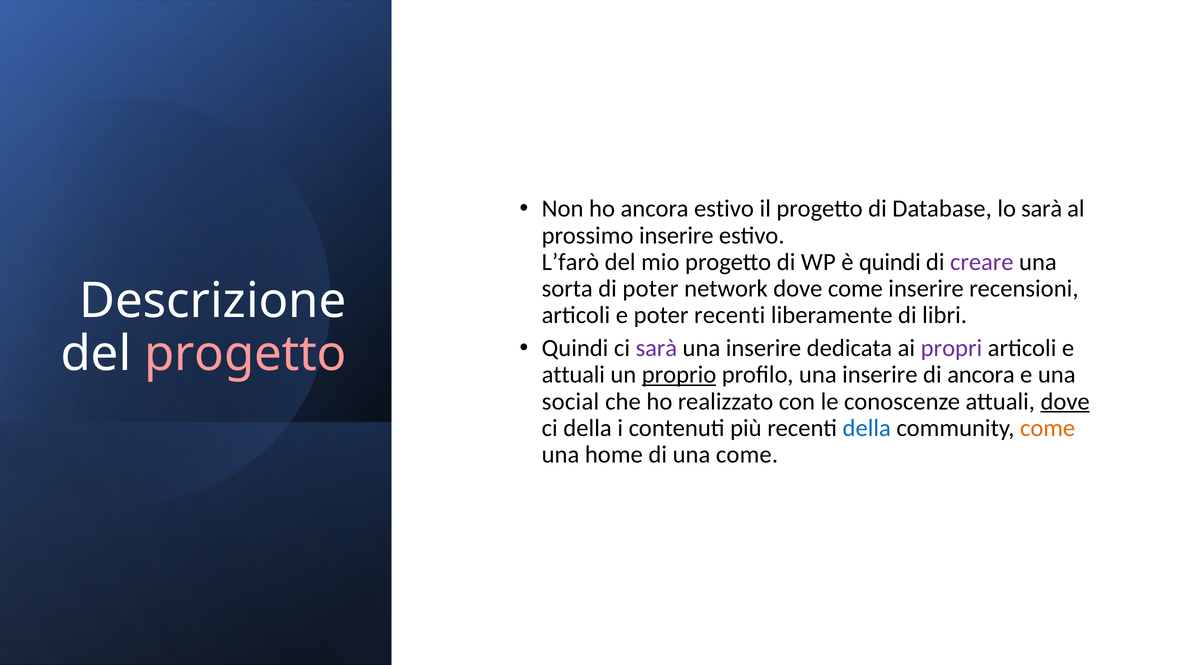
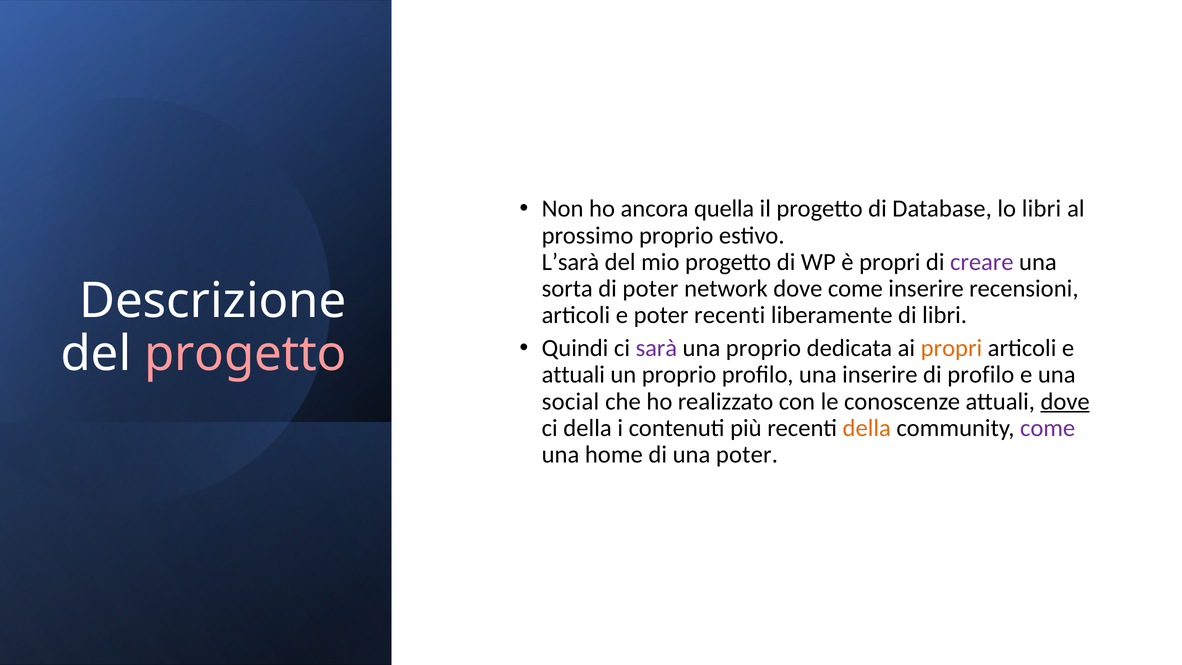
ancora estivo: estivo -> quella (724, 209)
lo sarà: sarà -> libri (1041, 209)
prossimo inserire: inserire -> proprio (676, 235)
L’farò: L’farò -> L’sarà (570, 262)
è quindi: quindi -> propri (890, 262)
inserire: inserire -> proprio (763, 348)
propri colour: purple -> orange (951, 348)
proprio underline: present -> none (679, 375)
di ancora: ancora -> profilo (981, 375)
della colour: blue -> orange (867, 428)
come colour: orange -> purple (1048, 428)
una come: come -> poter (747, 455)
